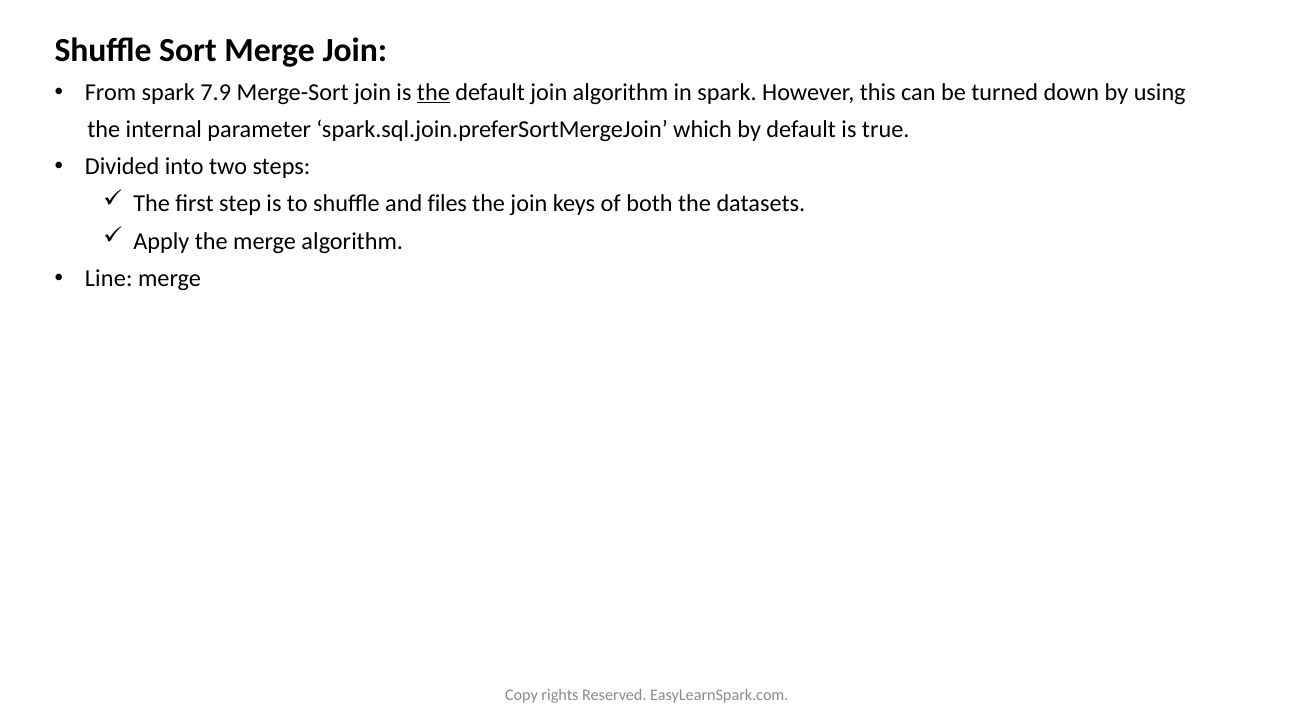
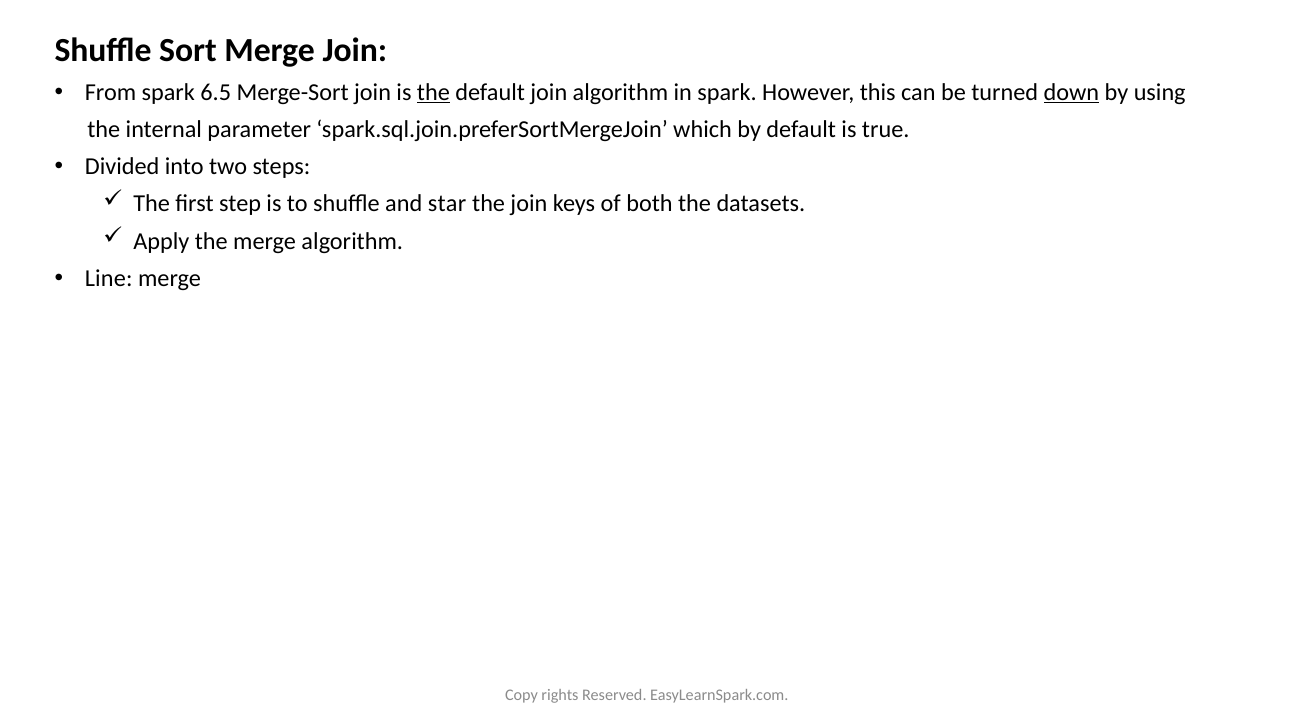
7.9: 7.9 -> 6.5 (216, 92)
down underline: none -> present (1071, 92)
files: files -> star (447, 204)
